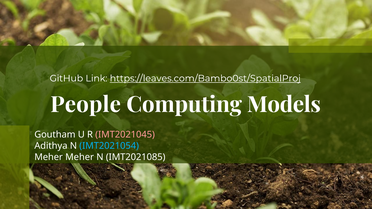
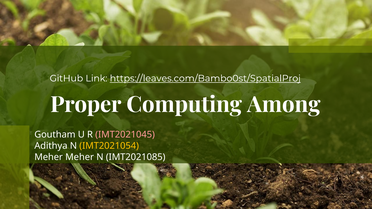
People: People -> Proper (86, 105)
Models: Models -> Among (284, 105)
IMT2021054 colour: light blue -> yellow (109, 146)
